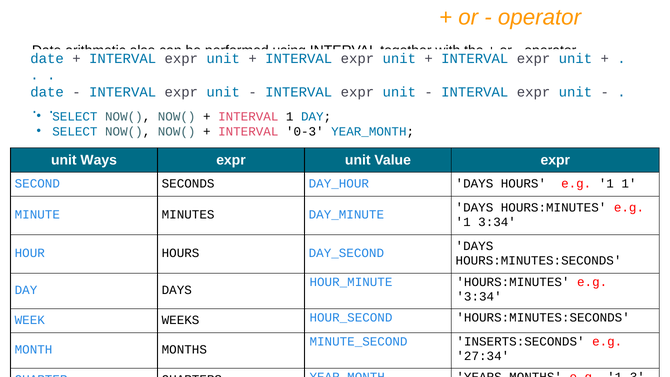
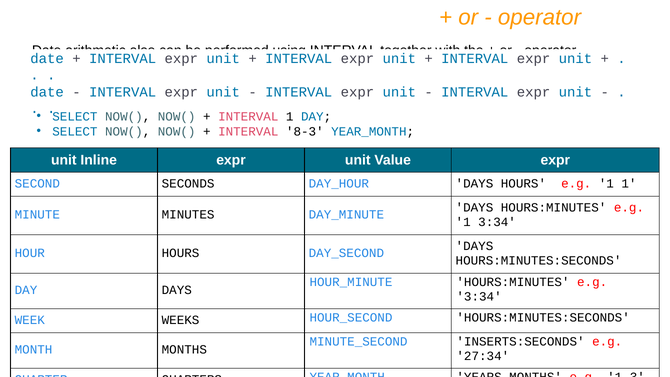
0-3: 0-3 -> 8-3 (305, 131)
Ways: Ways -> Inline (99, 160)
